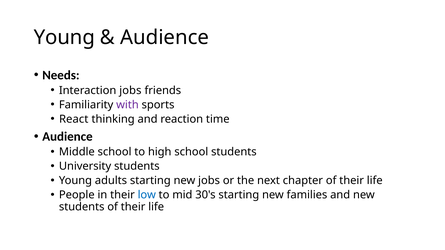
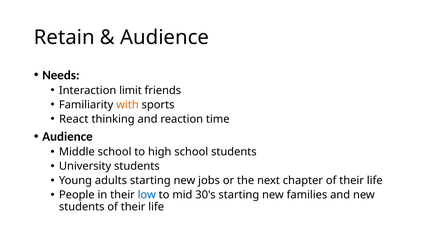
Young: Young -> Retain (64, 37)
Interaction jobs: jobs -> limit (130, 91)
with colour: purple -> orange (127, 105)
